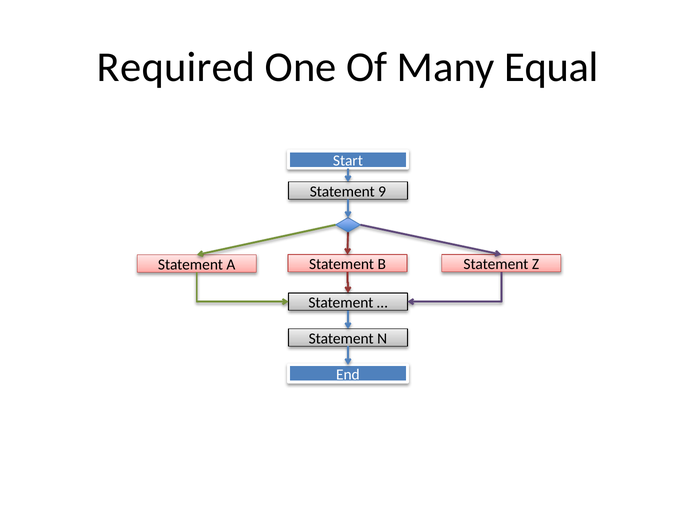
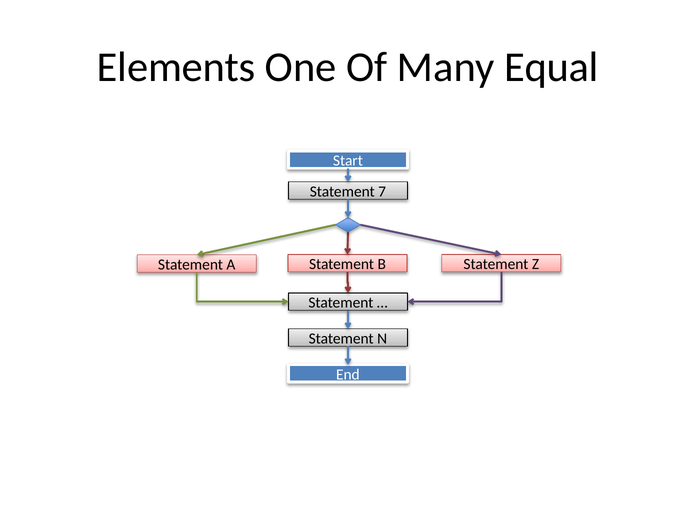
Required: Required -> Elements (176, 67)
9: 9 -> 7 (382, 192)
